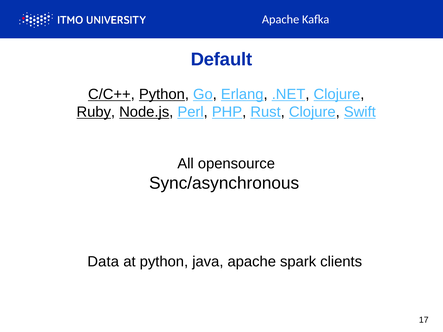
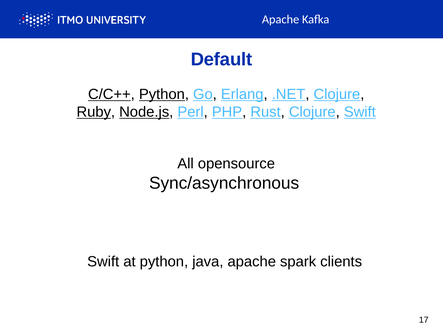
Data: Data -> Swift (103, 262)
